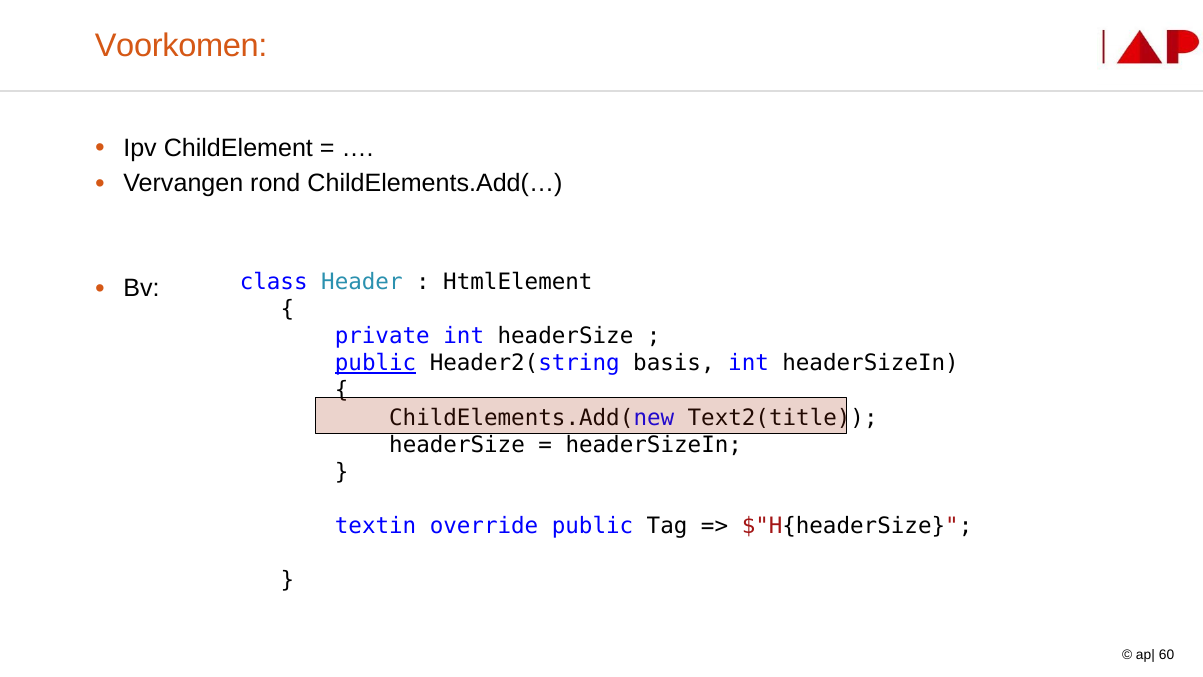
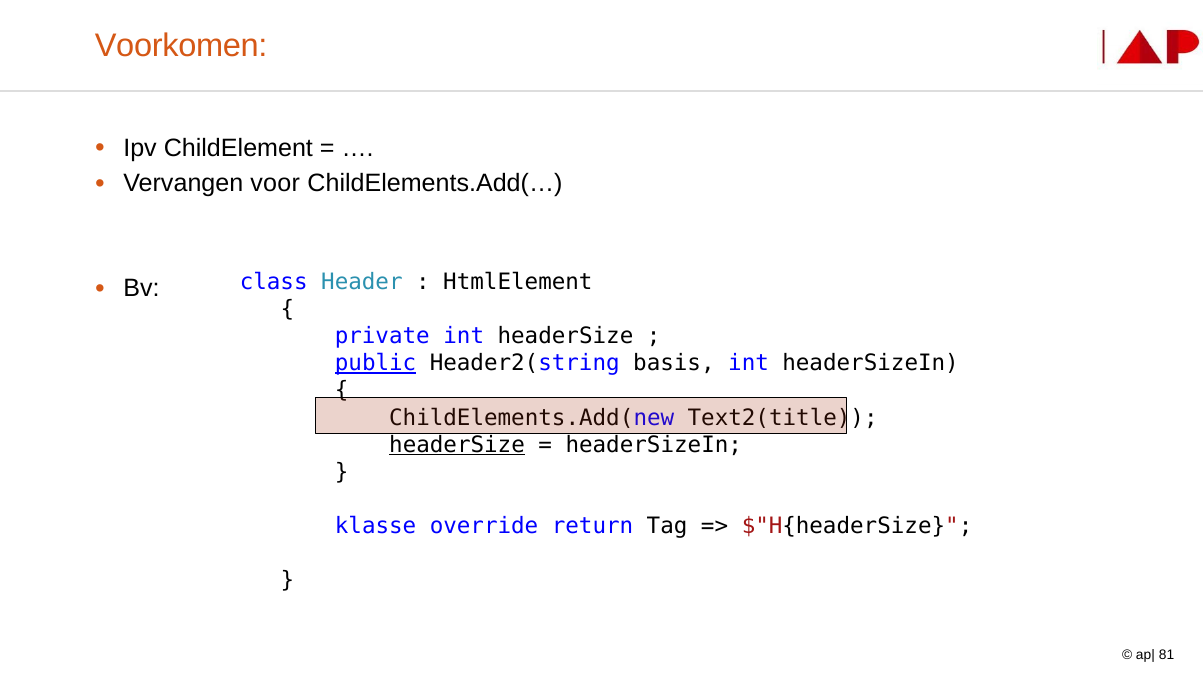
rond: rond -> voor (275, 183)
headerSize underline: none -> present (457, 444)
textin: textin -> klasse (376, 526)
override public: public -> return (593, 526)
60: 60 -> 81 (1167, 655)
